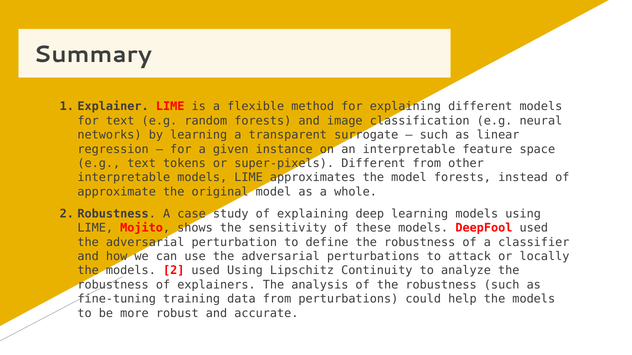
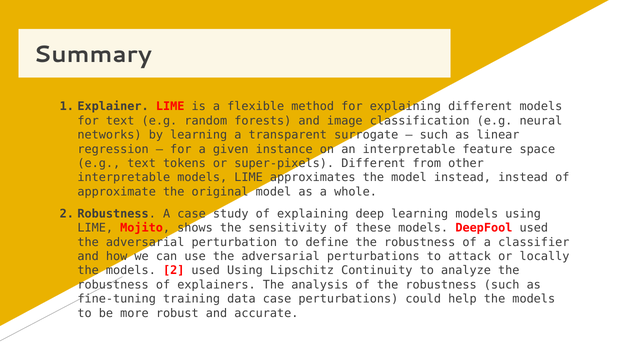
model forests: forests -> instead (462, 178)
data from: from -> case (277, 299)
